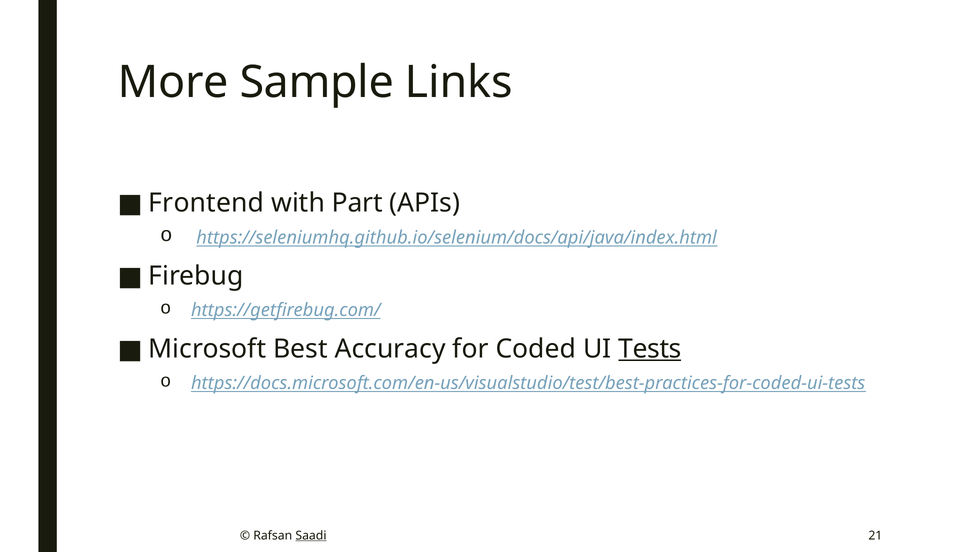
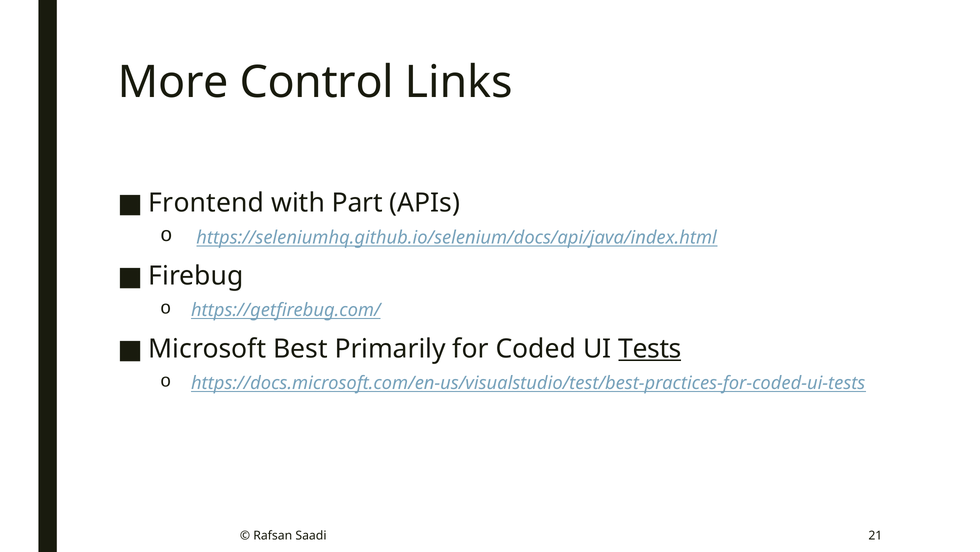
Sample: Sample -> Control (317, 82)
Accuracy: Accuracy -> Primarily (390, 349)
Saadi underline: present -> none (311, 535)
